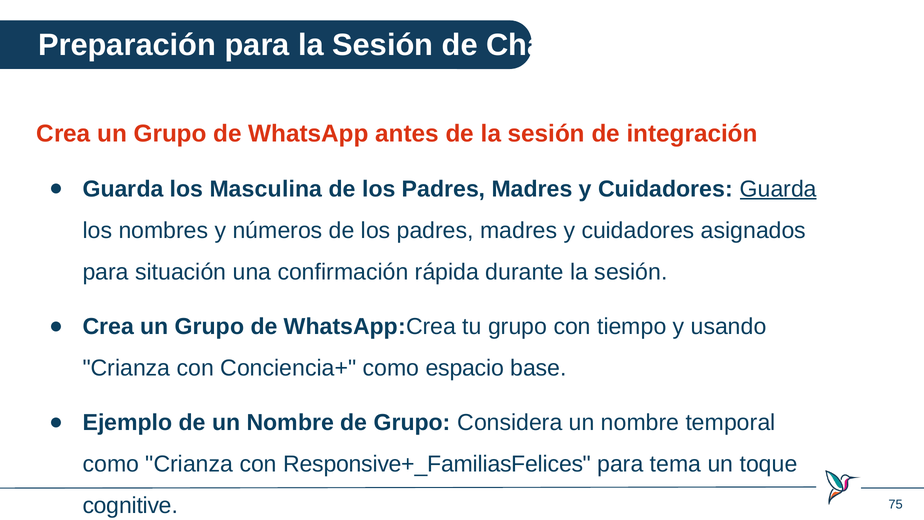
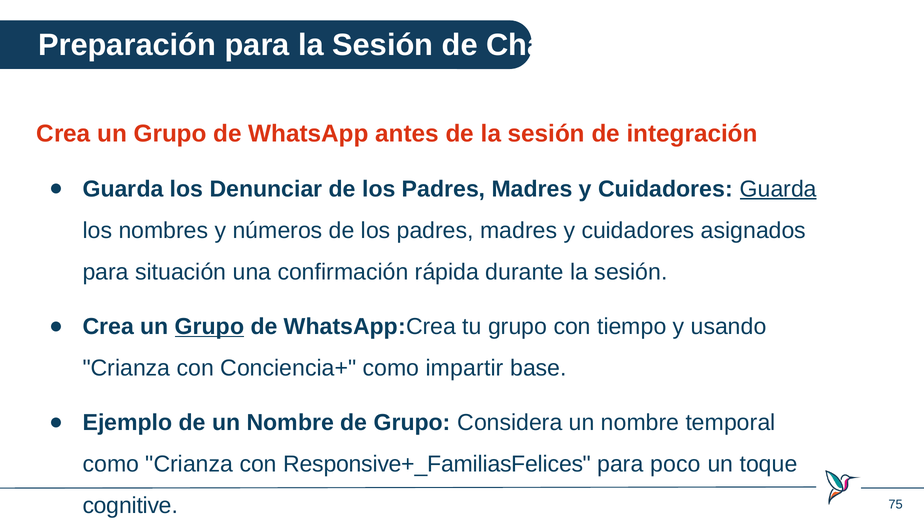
Masculina: Masculina -> Denunciar (266, 189)
Grupo underline: none -> present (210, 326)
espacio: espacio -> impartir (465, 368)
tema: tema -> poco (675, 464)
